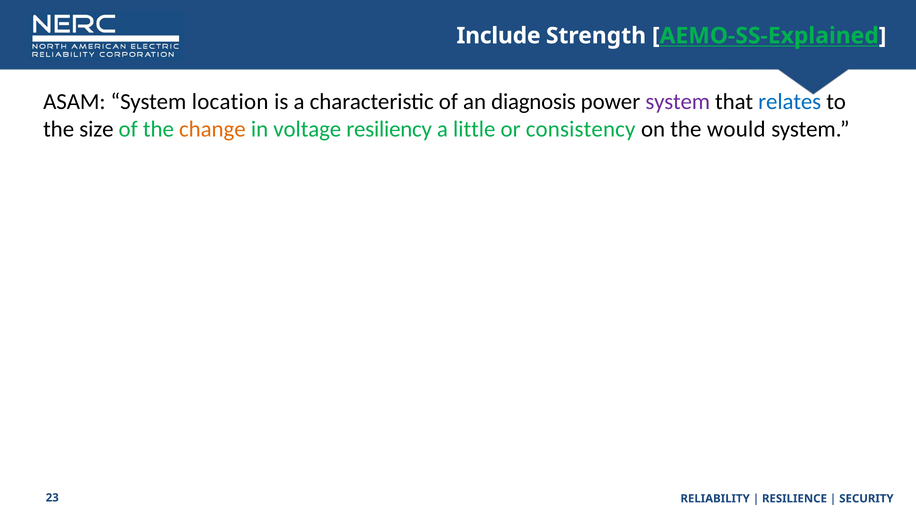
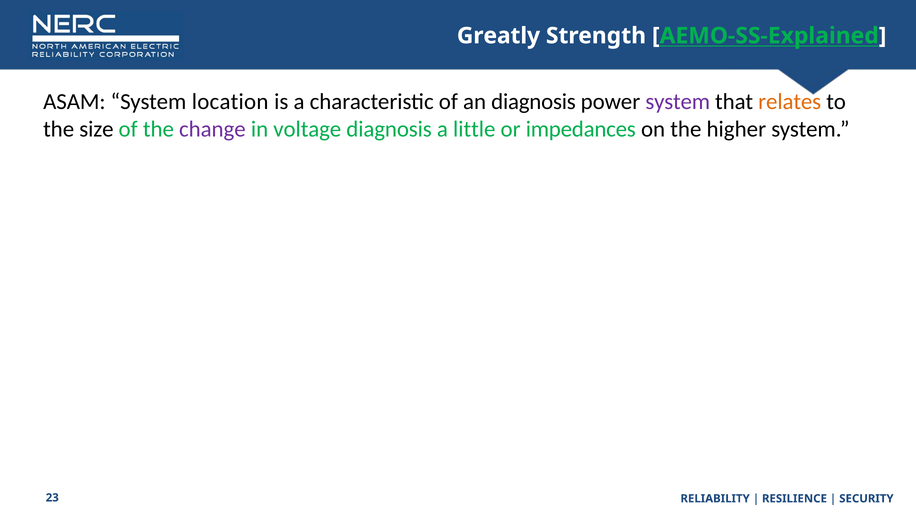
Include: Include -> Greatly (498, 36)
relates colour: blue -> orange (790, 102)
change colour: orange -> purple (212, 129)
voltage resiliency: resiliency -> diagnosis (389, 129)
consistency: consistency -> impedances (581, 129)
would: would -> higher (736, 129)
